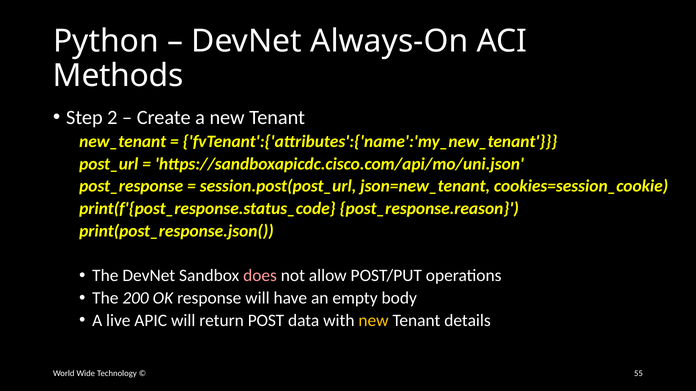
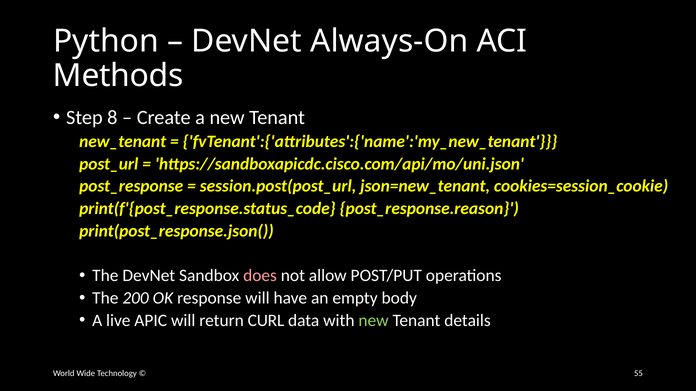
2: 2 -> 8 (112, 118)
POST: POST -> CURL (266, 321)
new colour: yellow -> light green (374, 321)
